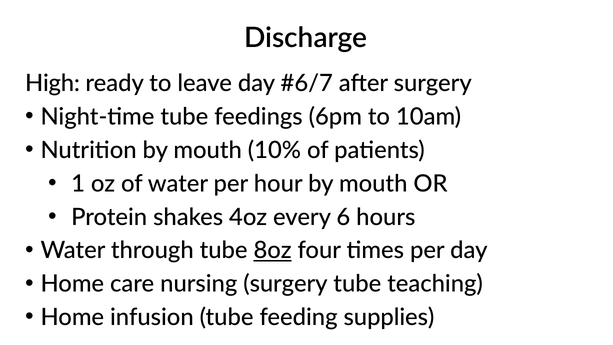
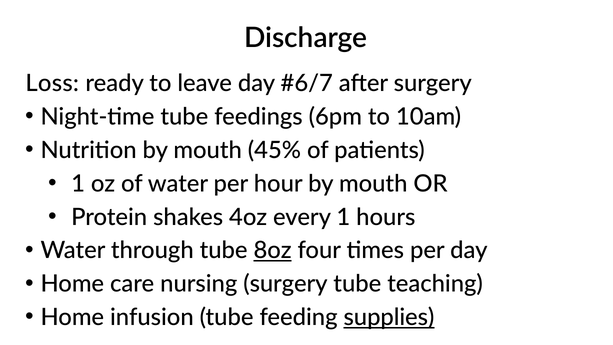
High: High -> Loss (52, 83)
10%: 10% -> 45% (274, 150)
every 6: 6 -> 1 (343, 217)
supplies underline: none -> present (389, 317)
